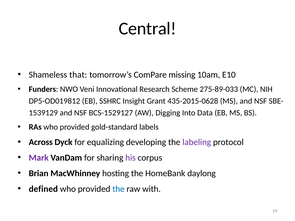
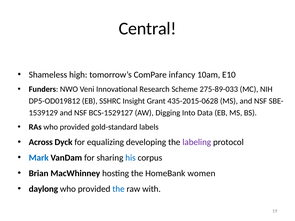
that: that -> high (78, 75)
missing: missing -> infancy (182, 75)
Mark colour: purple -> blue (39, 158)
his colour: purple -> blue (131, 158)
daylong: daylong -> women (201, 173)
defined: defined -> daylong (43, 189)
